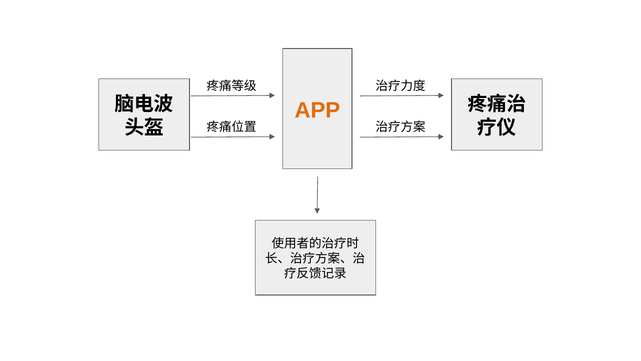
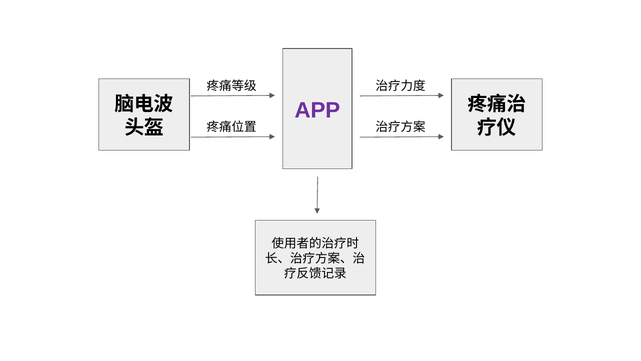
APP colour: orange -> purple (317, 110)
